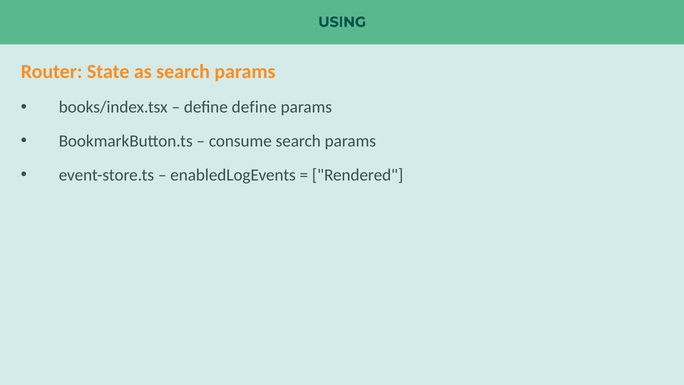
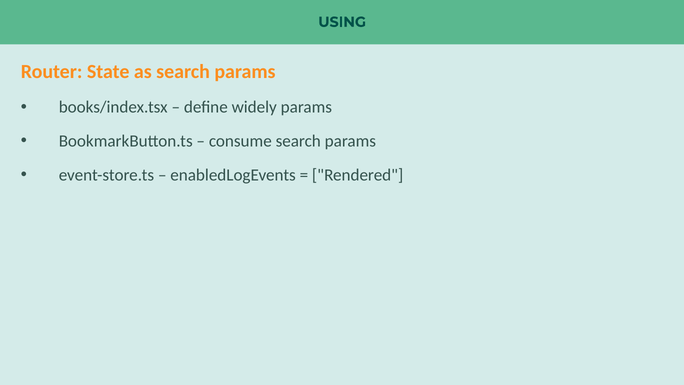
define define: define -> widely (254, 107)
